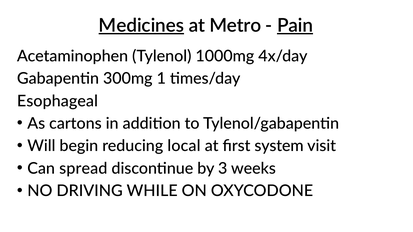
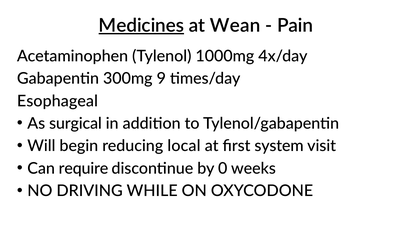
Metro: Metro -> Wean (235, 26)
Pain underline: present -> none (295, 26)
1: 1 -> 9 (161, 79)
cartons: cartons -> surgical (75, 124)
spread: spread -> require (83, 169)
3: 3 -> 0 (223, 169)
